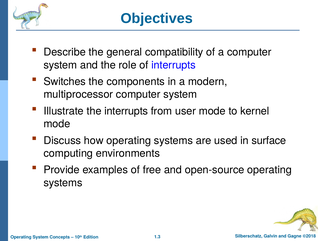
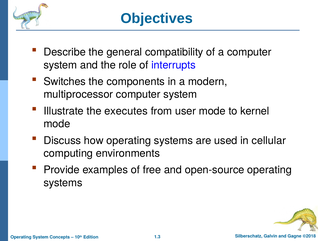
the interrupts: interrupts -> executes (126, 111)
surface: surface -> cellular (269, 140)
